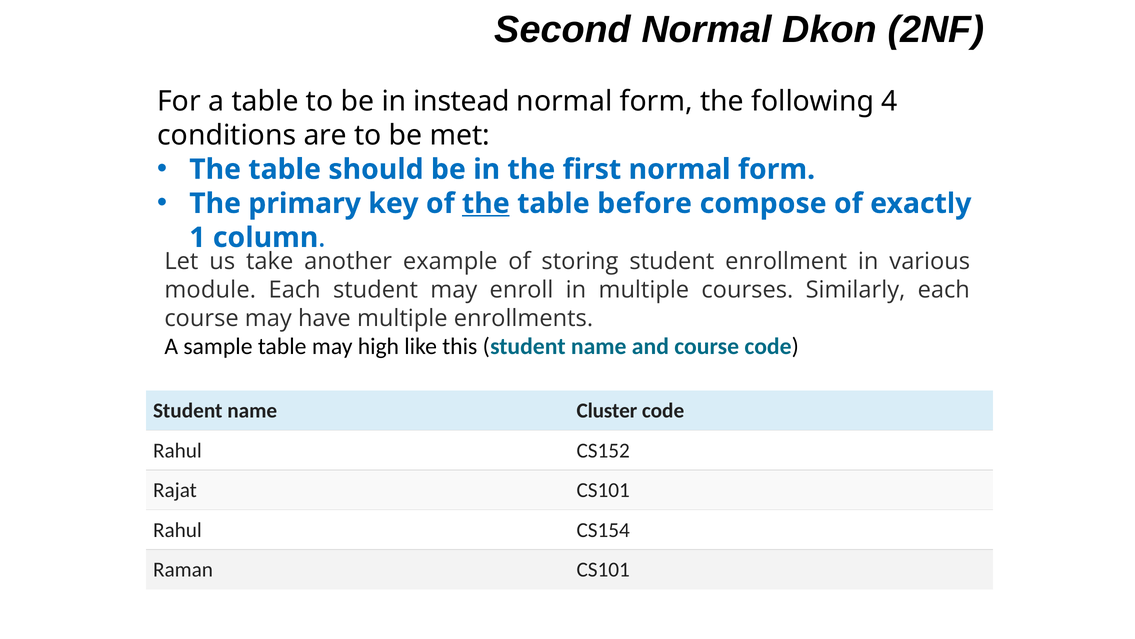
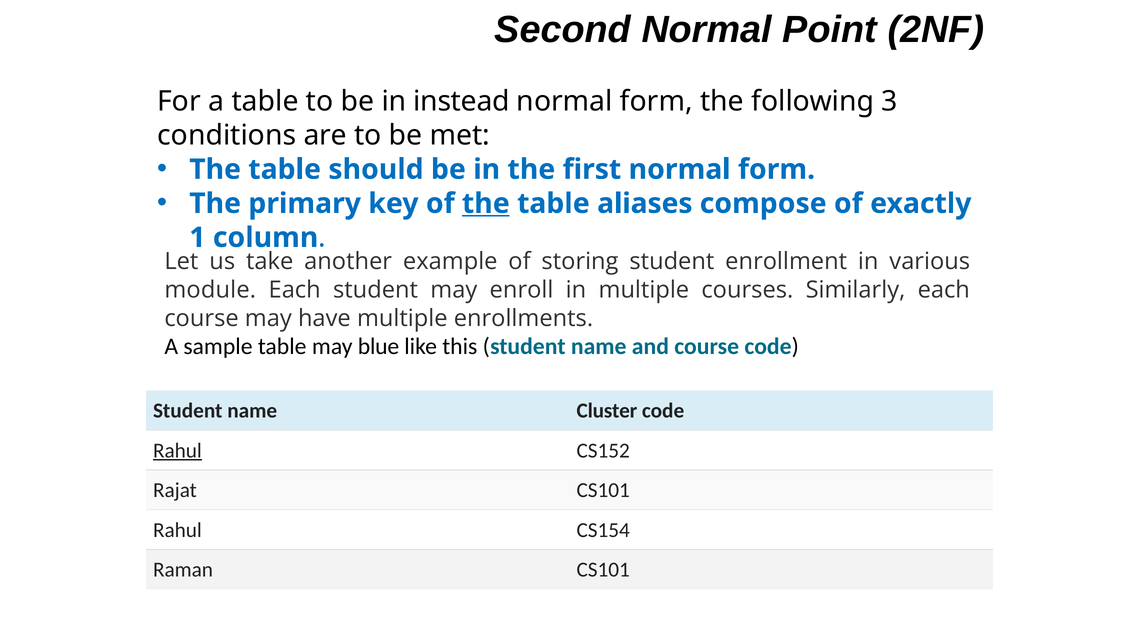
Dkon: Dkon -> Point (830, 30)
4: 4 -> 3 (890, 101)
before: before -> aliases (645, 203)
high: high -> blue (378, 346)
Rahul underline: none -> present (177, 450)
